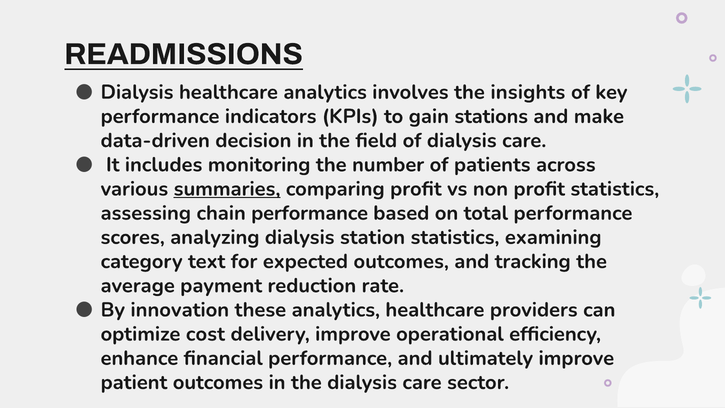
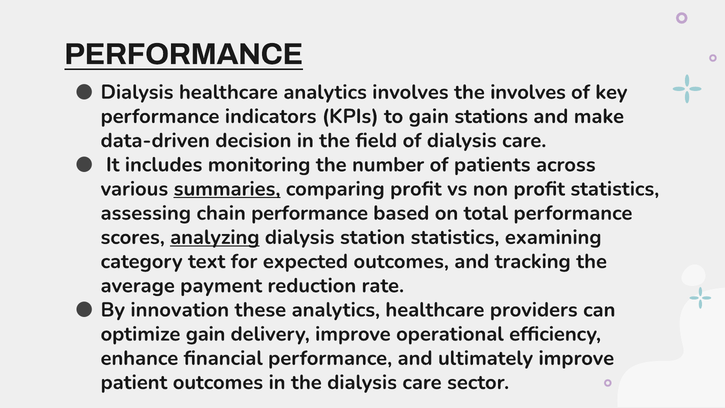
READMISSIONS: READMISSIONS -> PERFORMANCE (184, 54)
the insights: insights -> involves (528, 92)
analyzing underline: none -> present (215, 237)
optimize cost: cost -> gain (206, 334)
